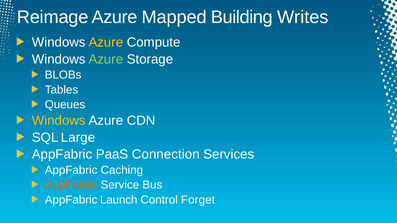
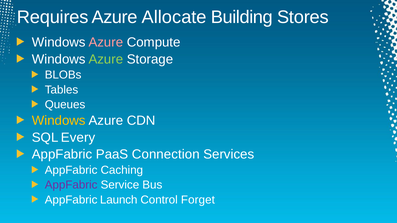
Reimage: Reimage -> Requires (53, 17)
Mapped: Mapped -> Allocate (174, 17)
Writes: Writes -> Stores (303, 17)
Azure colour: yellow -> pink (106, 42)
Large: Large -> Every (78, 138)
AppFabric colour: orange -> purple (71, 185)
